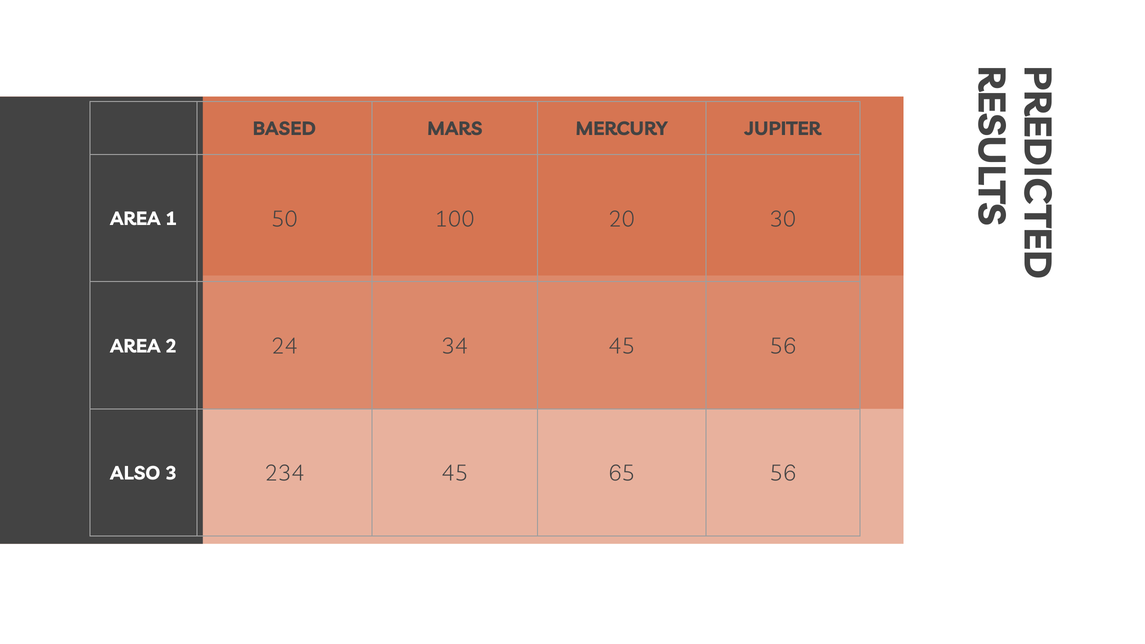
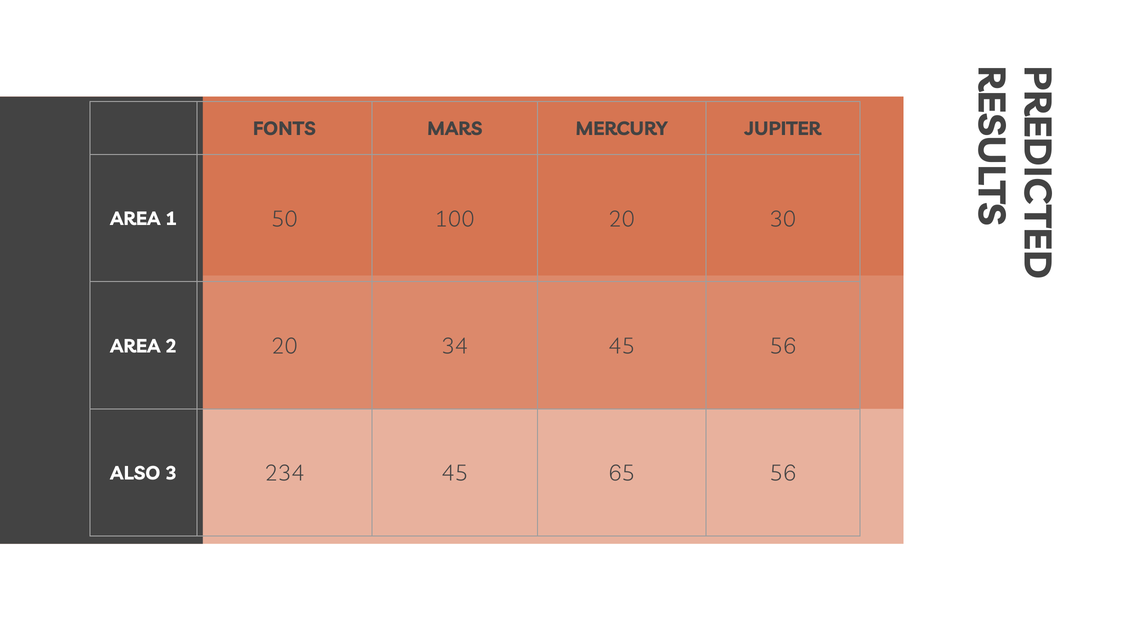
BASED: BASED -> FONTS (284, 129)
2 24: 24 -> 20 (284, 346)
